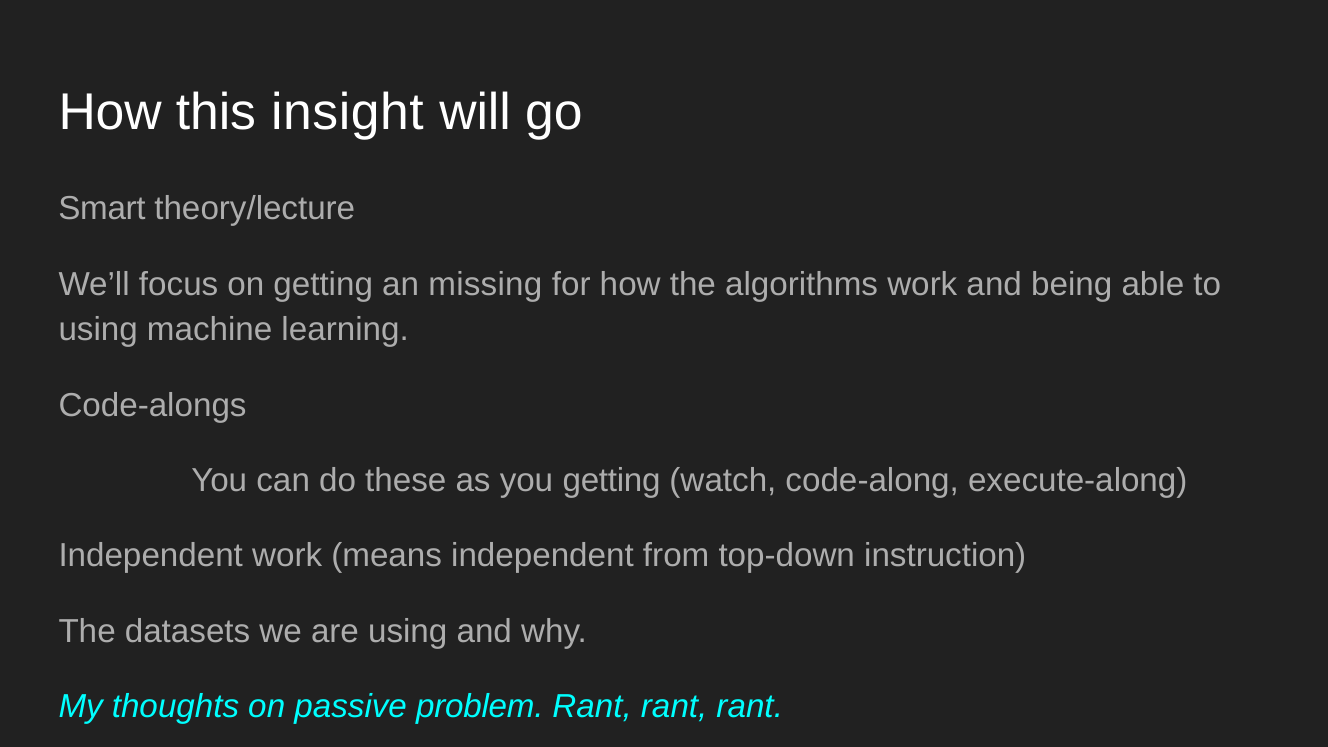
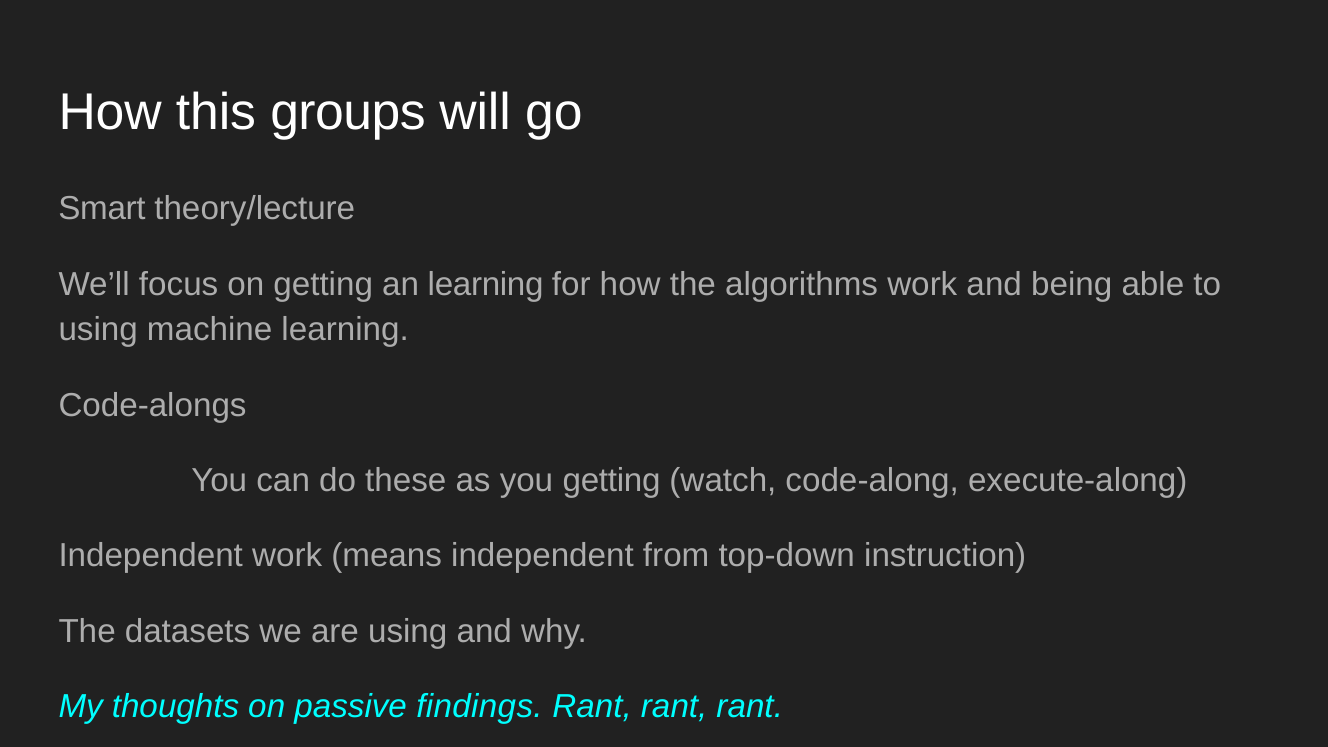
insight: insight -> groups (348, 113)
an missing: missing -> learning (486, 284)
problem: problem -> findings (480, 706)
